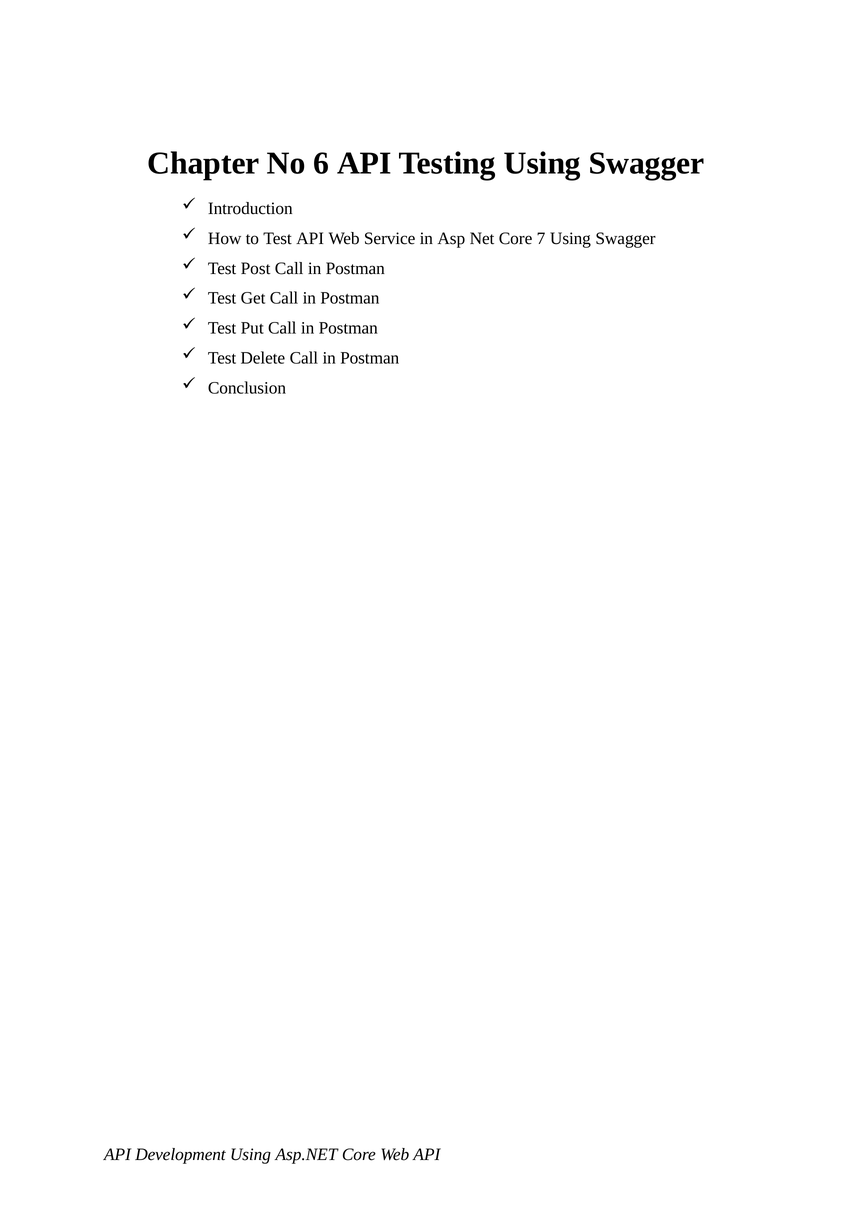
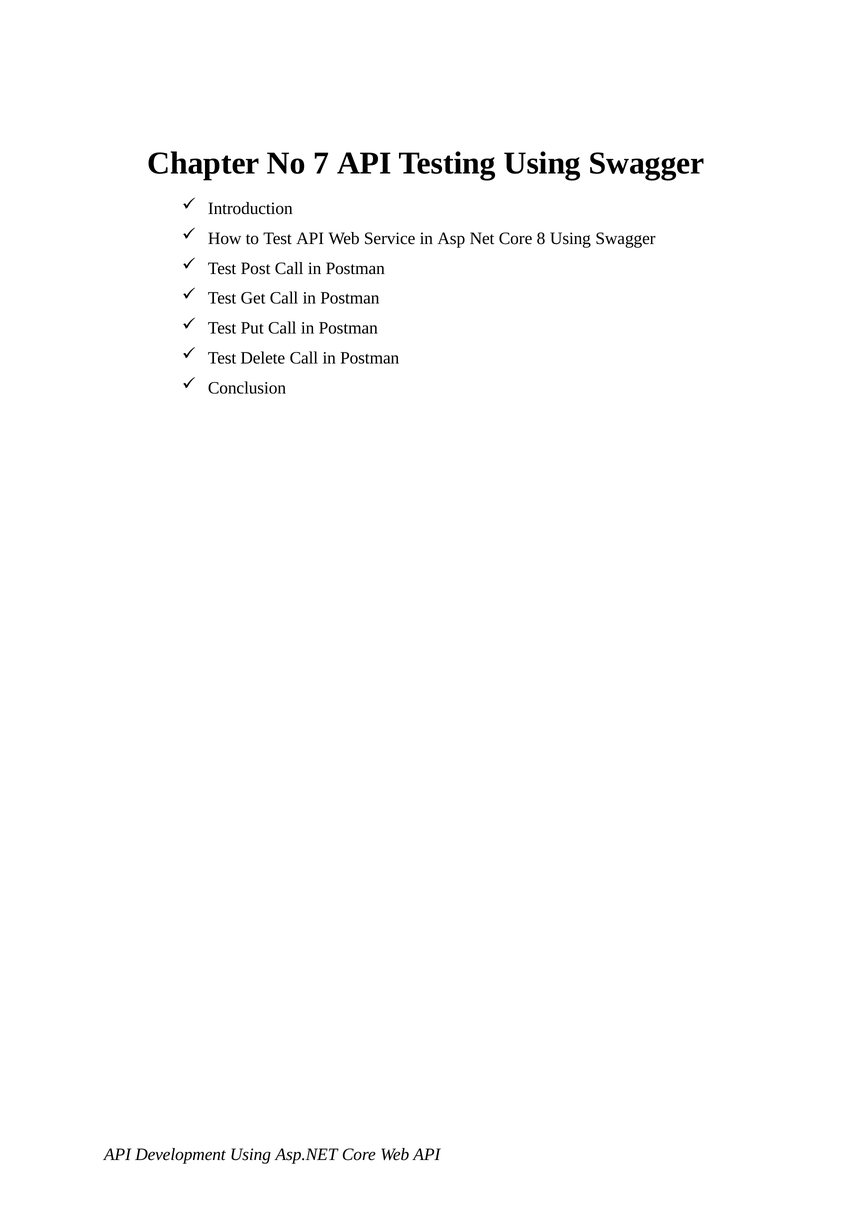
6: 6 -> 7 (321, 163)
7: 7 -> 8 (541, 239)
